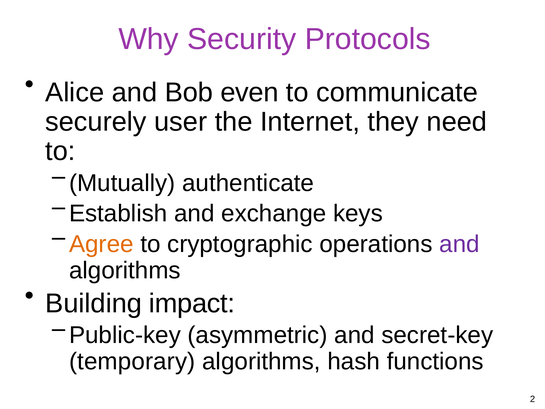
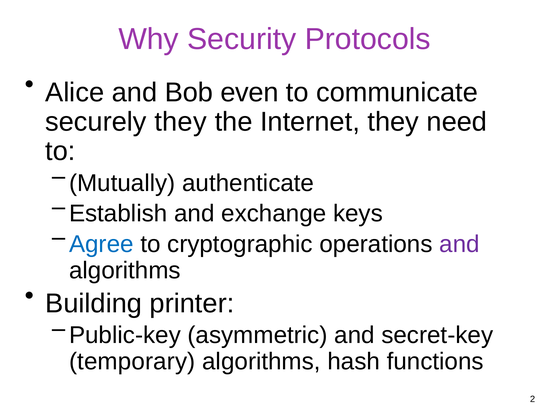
securely user: user -> they (180, 122)
Agree colour: orange -> blue (101, 244)
impact: impact -> printer (192, 303)
